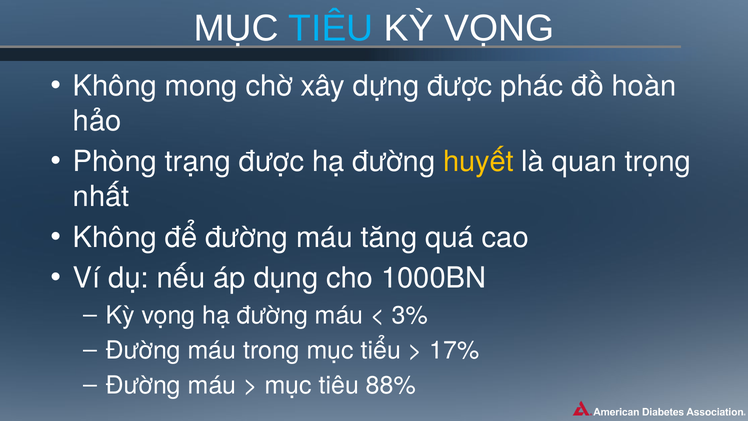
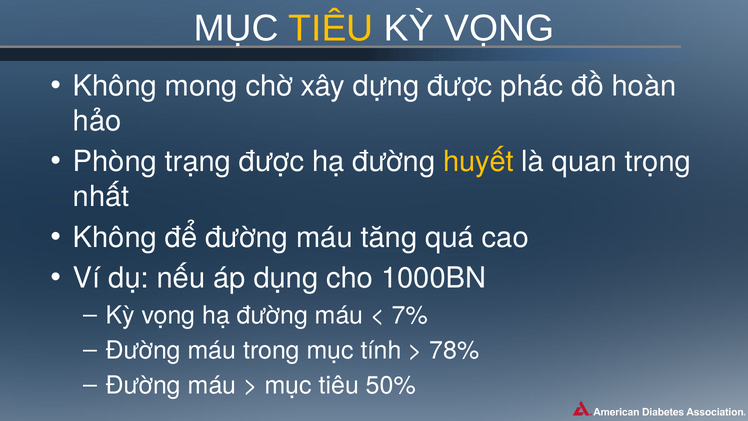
TIÊU colour: light blue -> yellow (331, 28)
3%: 3% -> 7% (410, 315)
tiểu: tiểu -> tính (381, 350)
17%: 17% -> 78% (454, 350)
88%: 88% -> 50% (391, 385)
